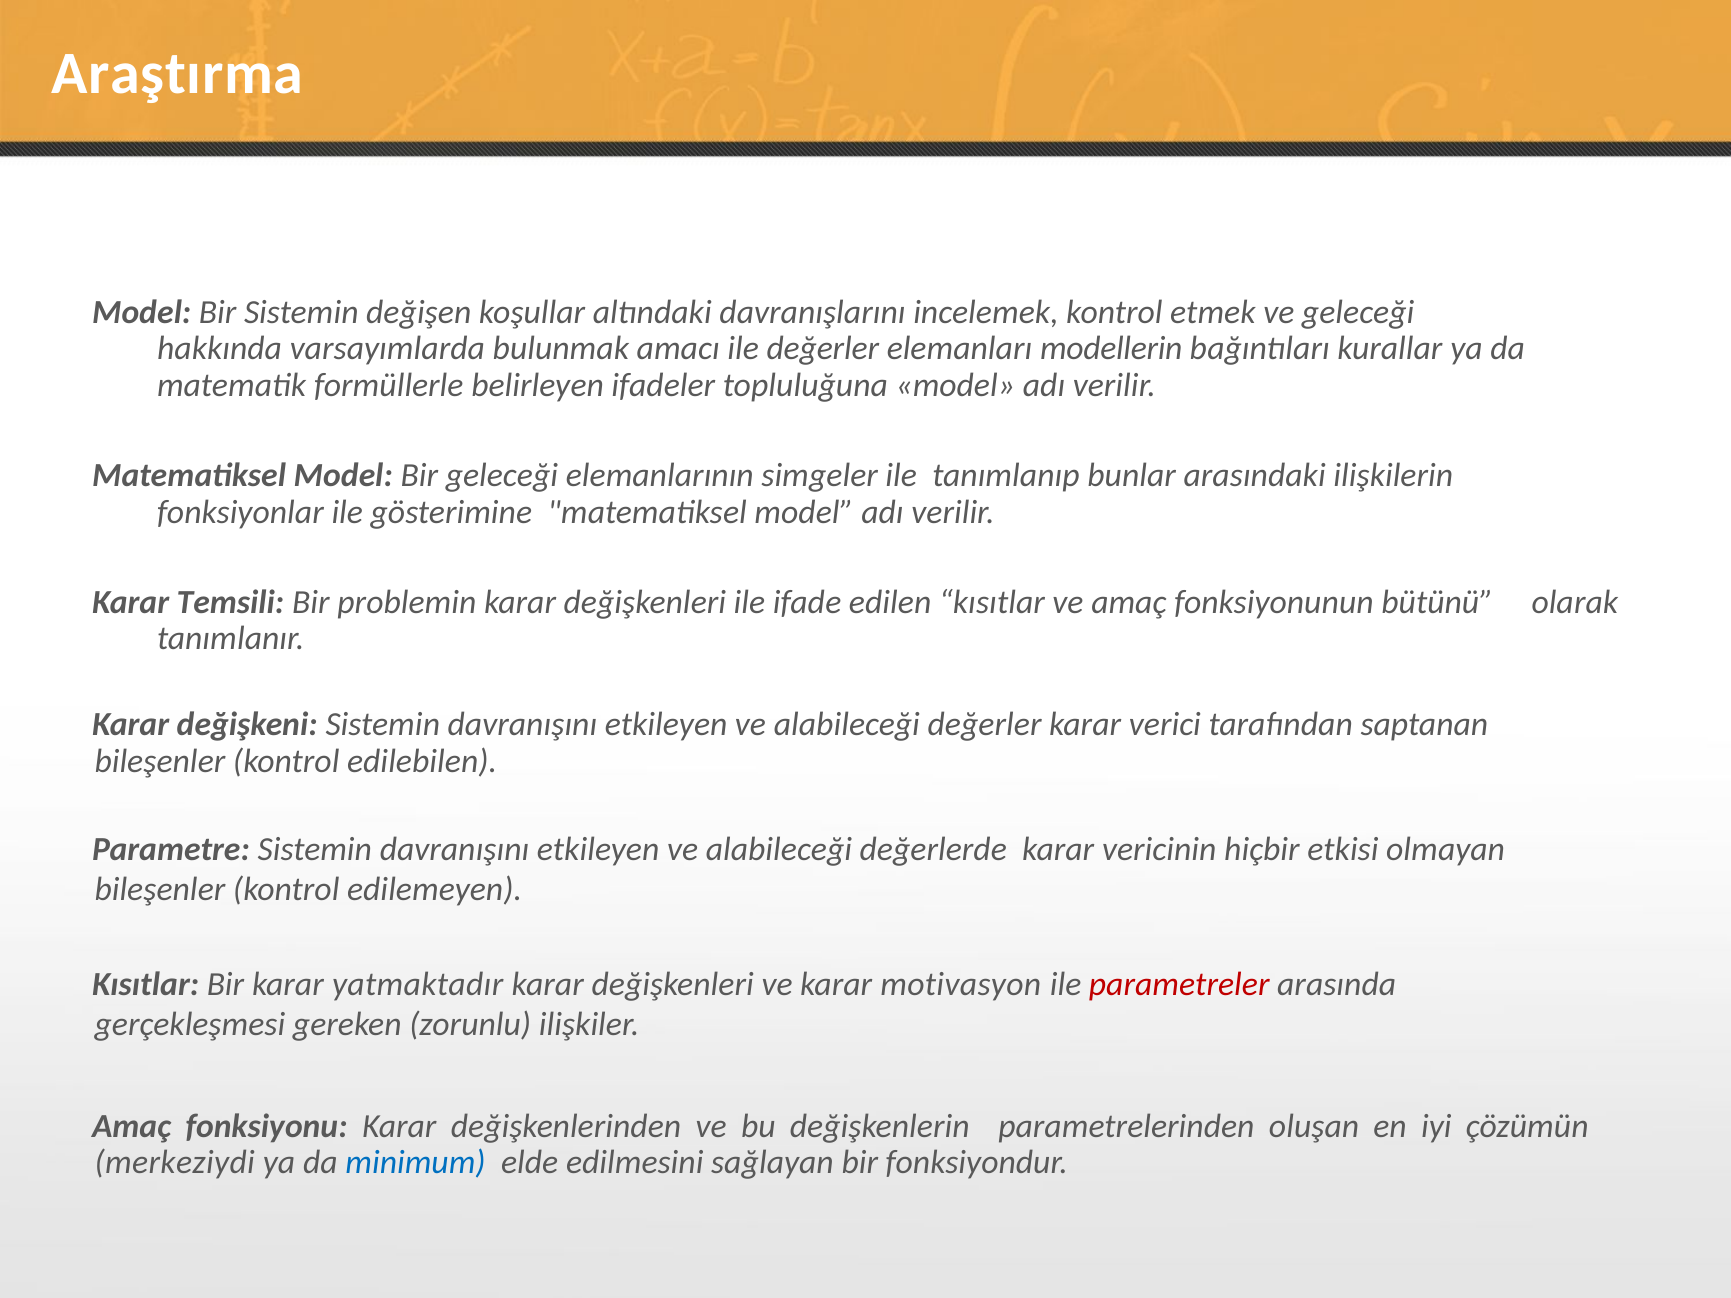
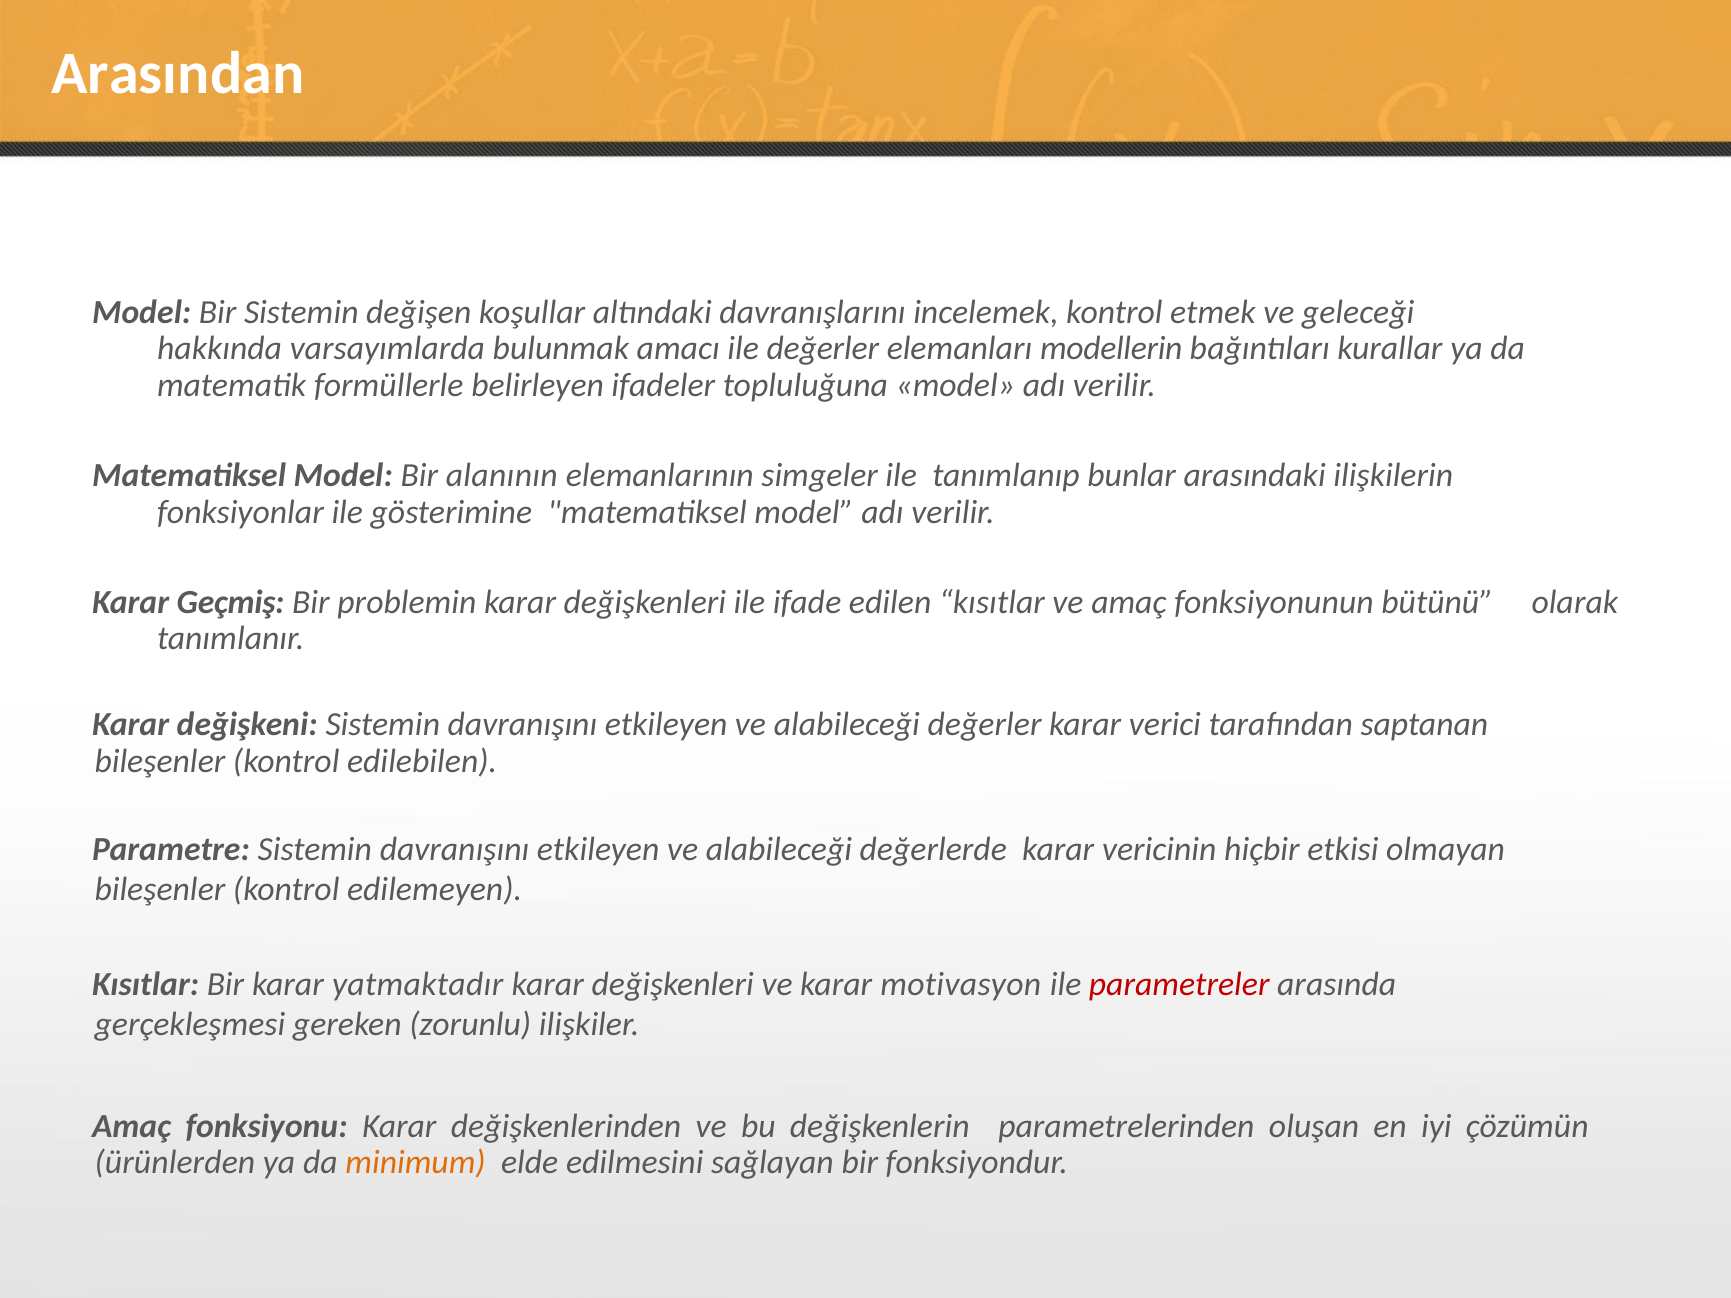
Araştırma: Araştırma -> Arasından (178, 74)
Bir geleceği: geleceği -> alanının (502, 476)
Temsili: Temsili -> Geçmiş (231, 603)
merkeziydi: merkeziydi -> ürünlerden (175, 1163)
minimum colour: blue -> orange (416, 1163)
